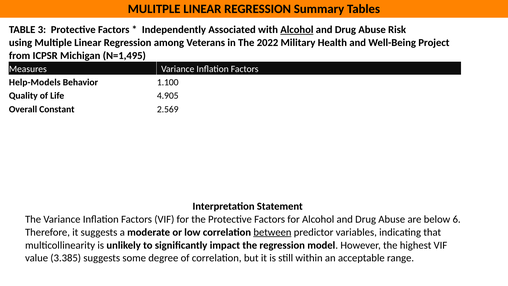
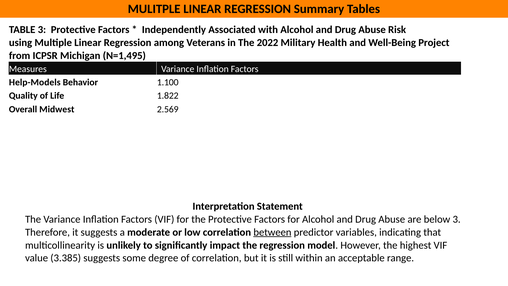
Alcohol underline: present -> none (297, 30)
4.905: 4.905 -> 1.822 (168, 96)
Constant: Constant -> Midwest (57, 109)
below 6: 6 -> 3 (457, 219)
